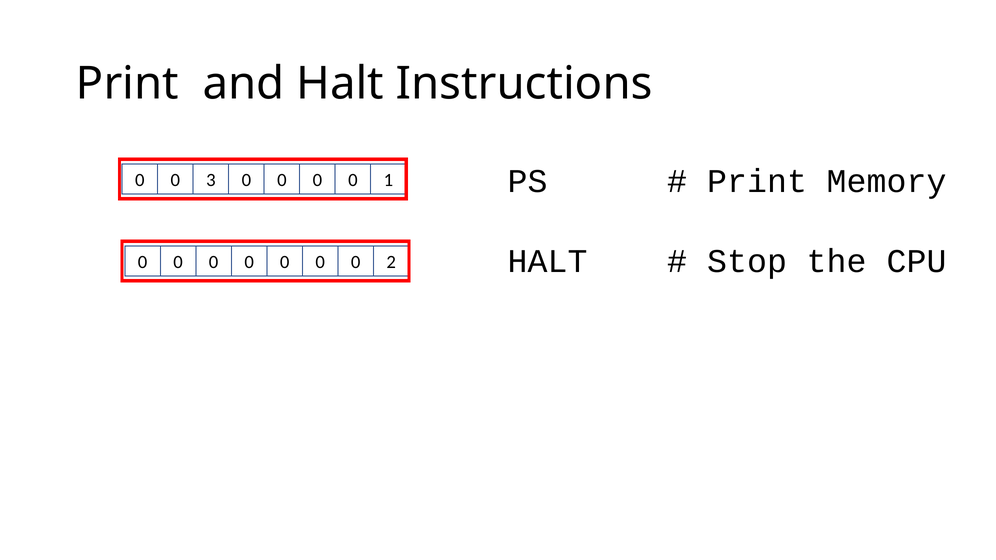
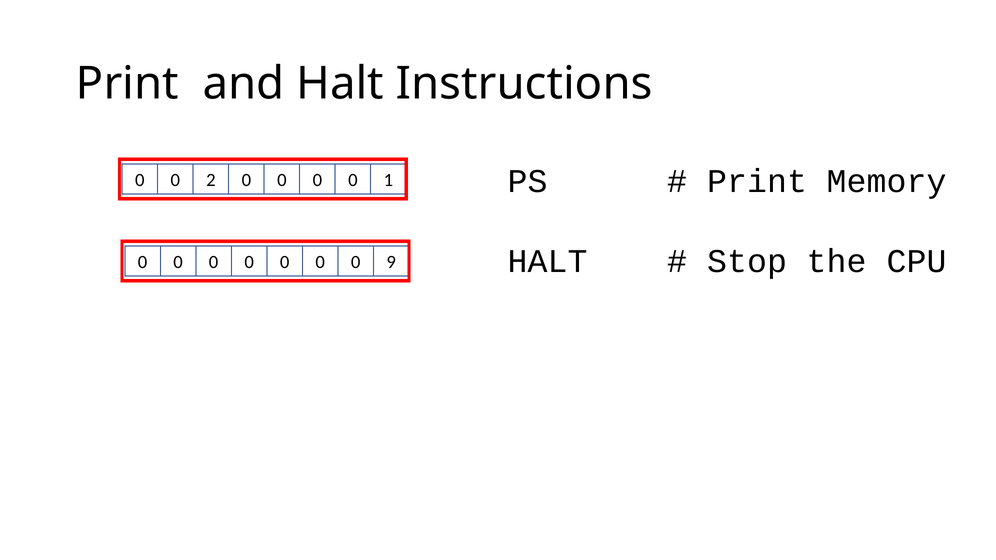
3: 3 -> 2 (211, 180)
2: 2 -> 9 (391, 262)
